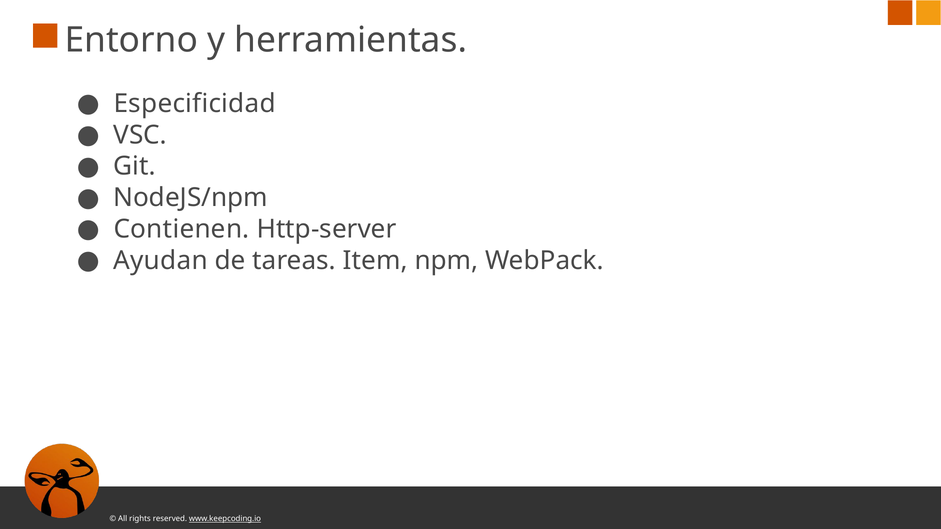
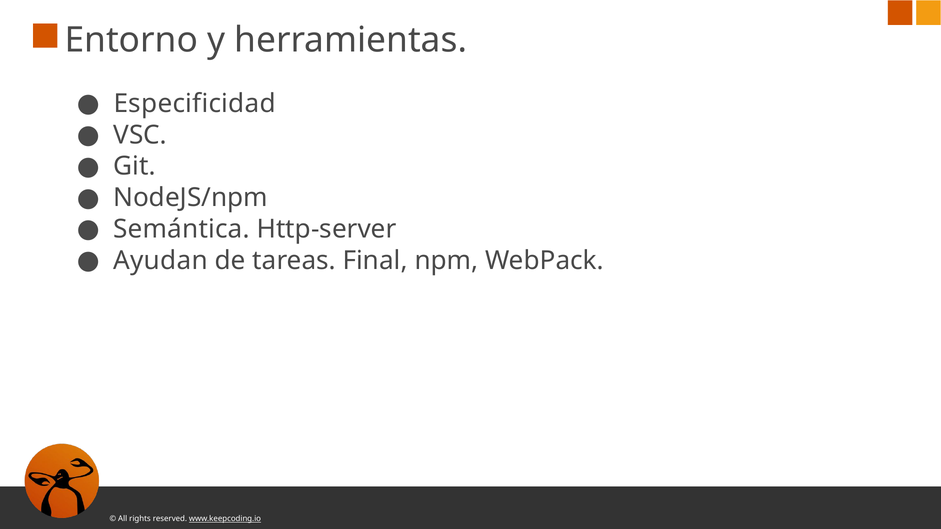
Contienen: Contienen -> Semántica (182, 229)
Item: Item -> Final (375, 261)
